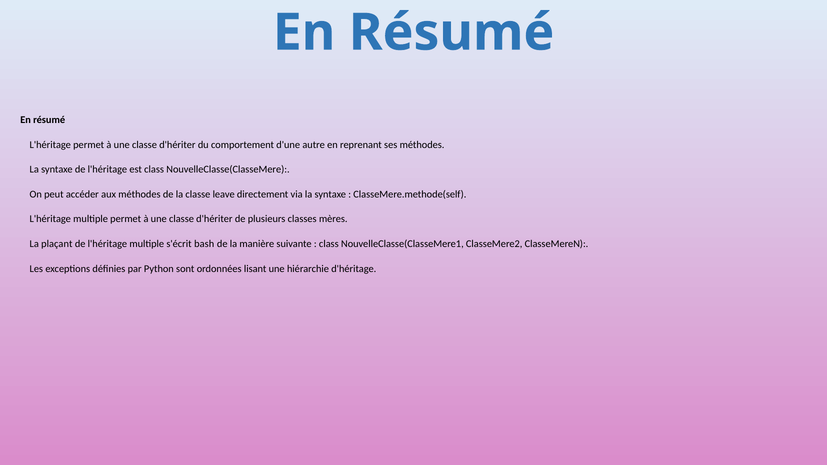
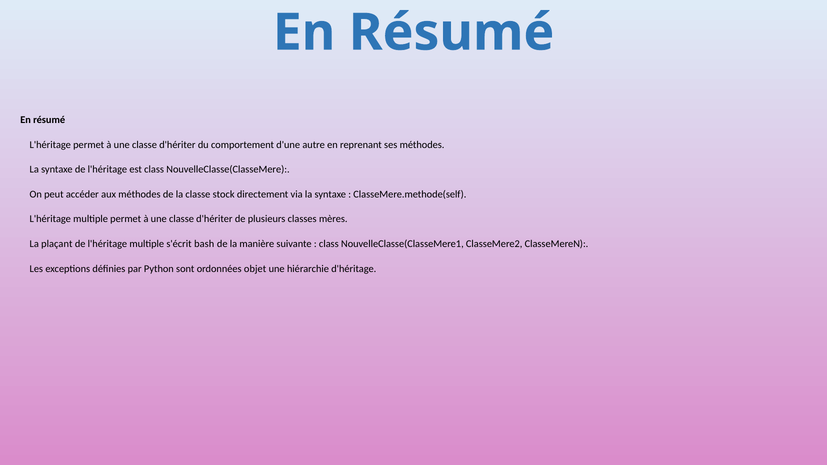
leave: leave -> stock (224, 194)
lisant: lisant -> objet (255, 269)
